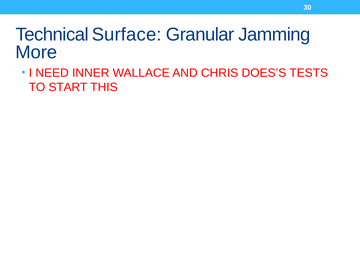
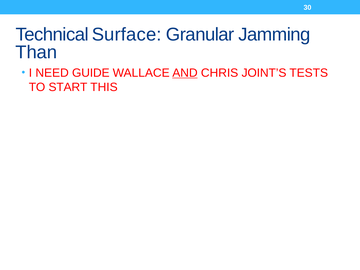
More: More -> Than (36, 52)
INNER: INNER -> GUIDE (91, 73)
AND underline: none -> present (185, 73)
DOES’S: DOES’S -> JOINT’S (264, 73)
